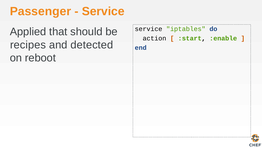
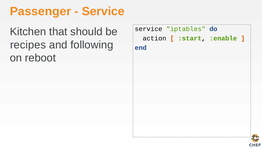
Applied: Applied -> Kitchen (28, 32)
detected: detected -> following (92, 45)
